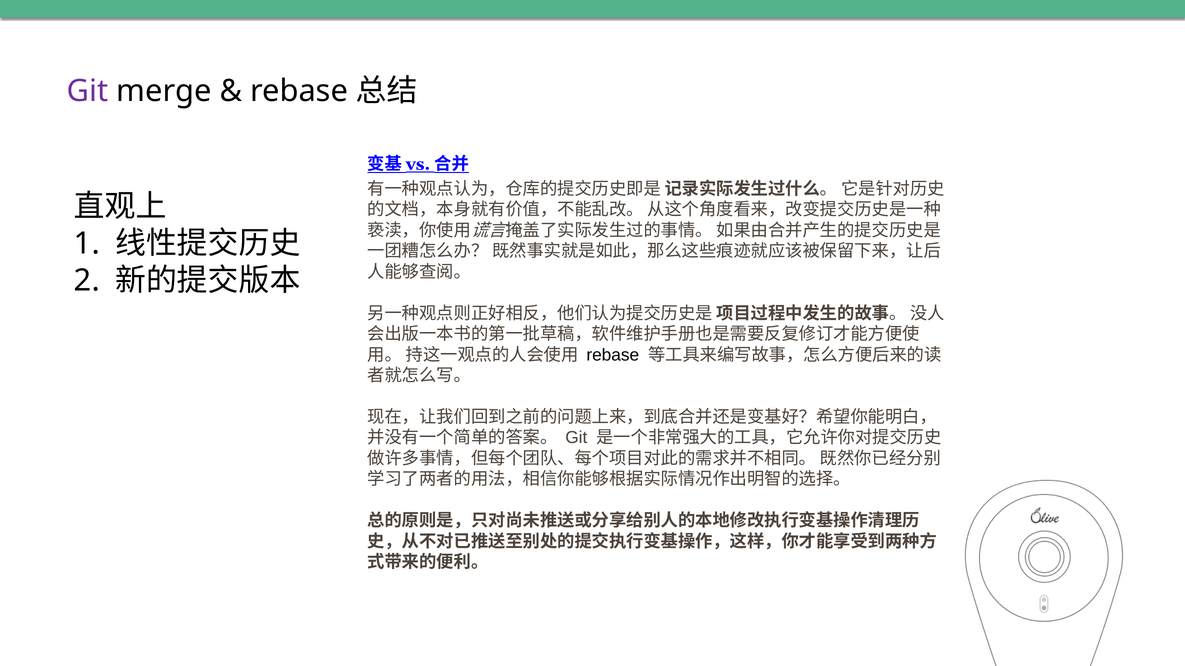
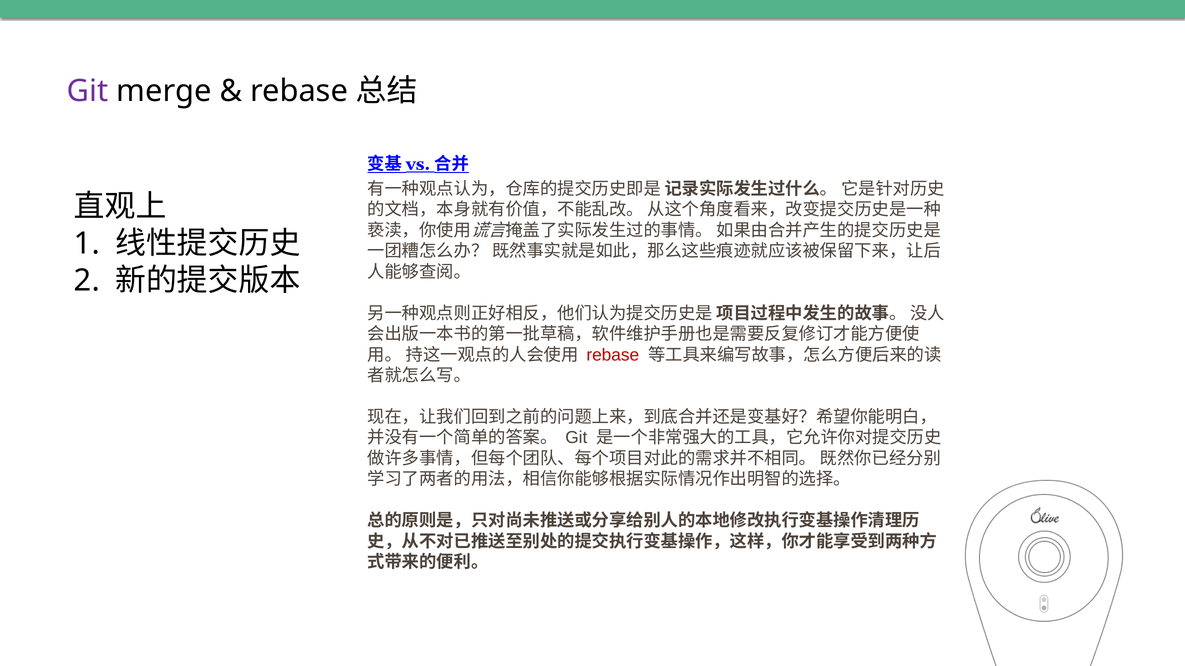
rebase colour: black -> red (613, 355)
